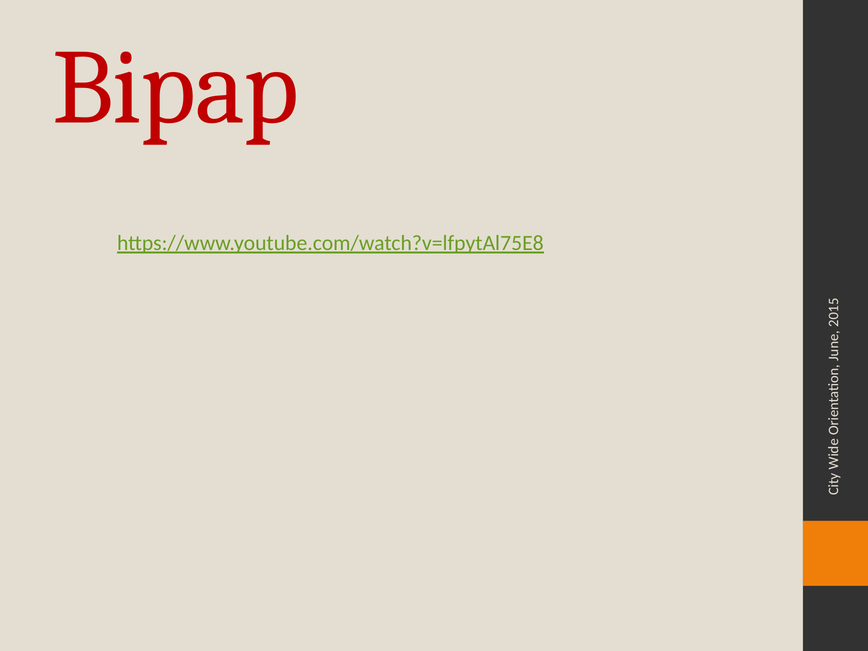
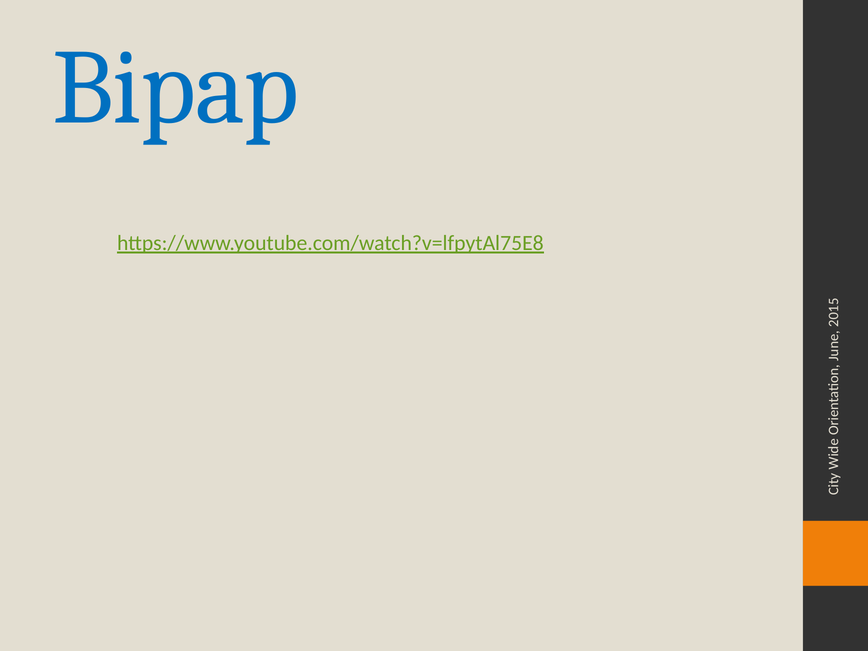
Bipap colour: red -> blue (176, 88)
